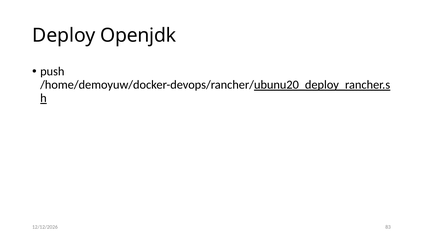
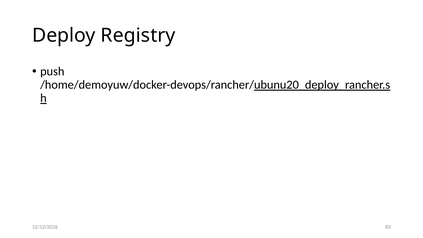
Openjdk: Openjdk -> Registry (138, 36)
